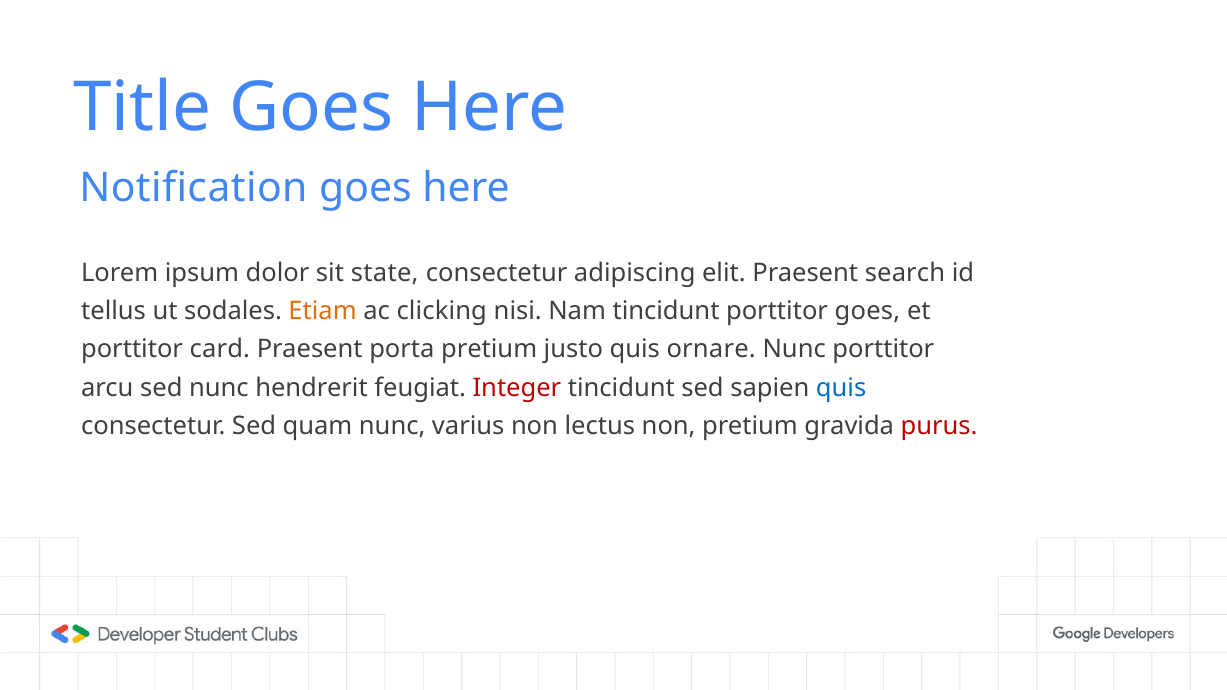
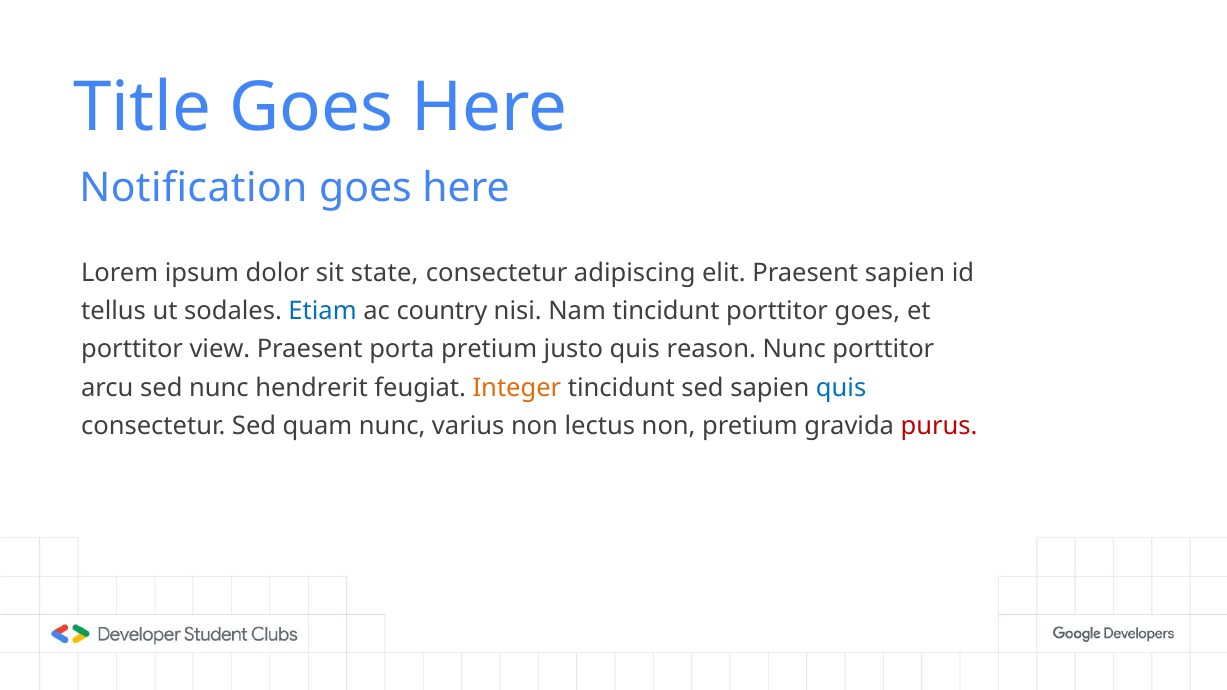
Praesent search: search -> sapien (905, 273)
Etiam colour: orange -> blue (323, 311)
clicking: clicking -> country (442, 311)
card: card -> view (220, 349)
ornare: ornare -> reason (711, 349)
Integer colour: red -> orange (517, 388)
